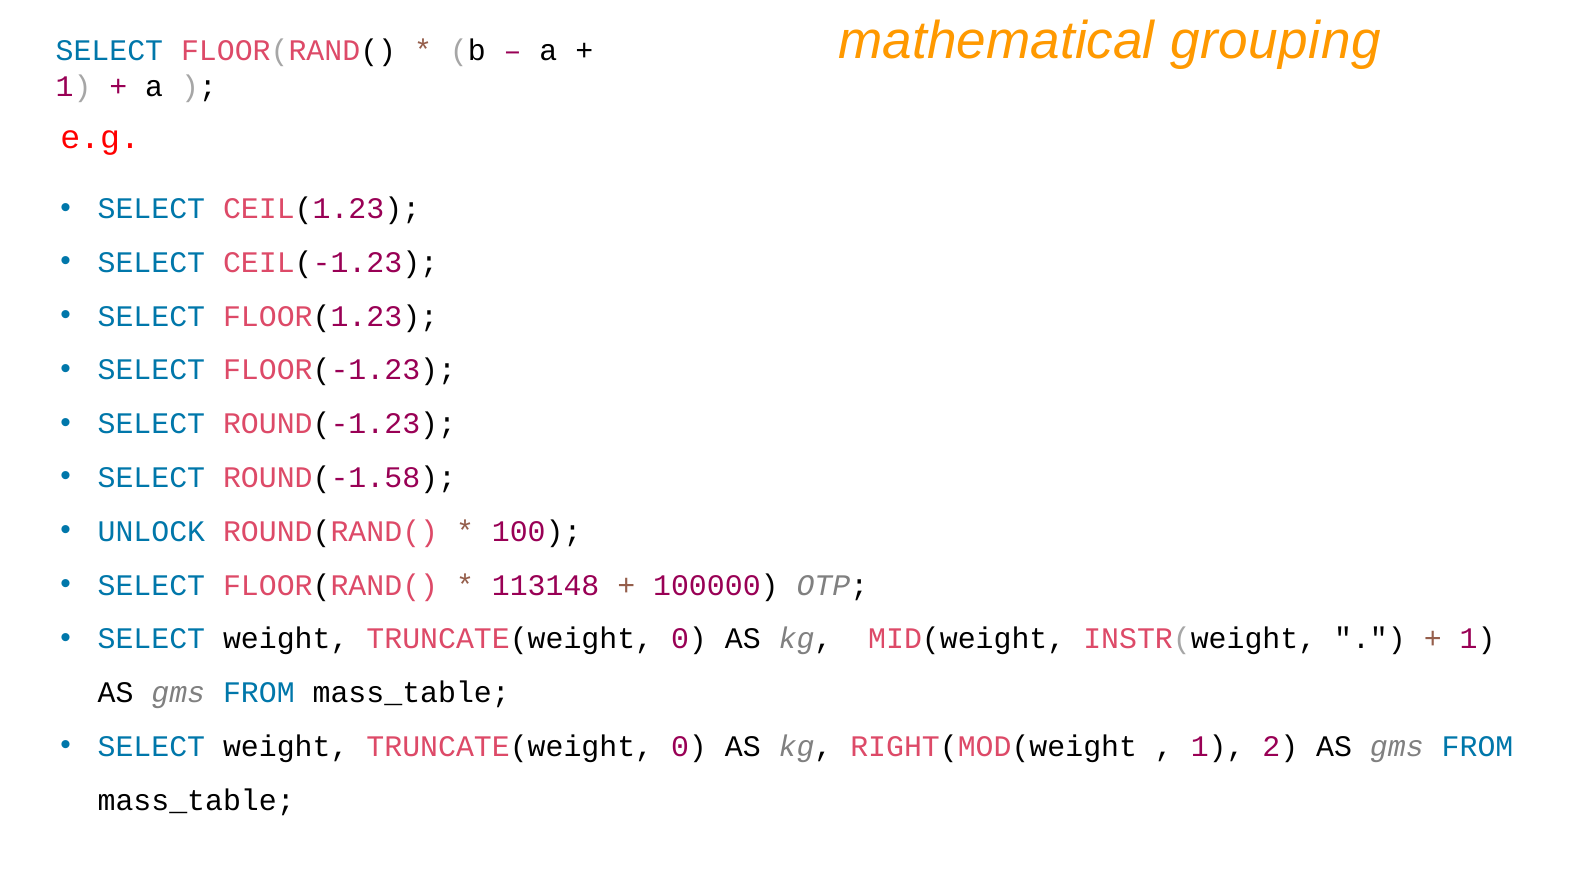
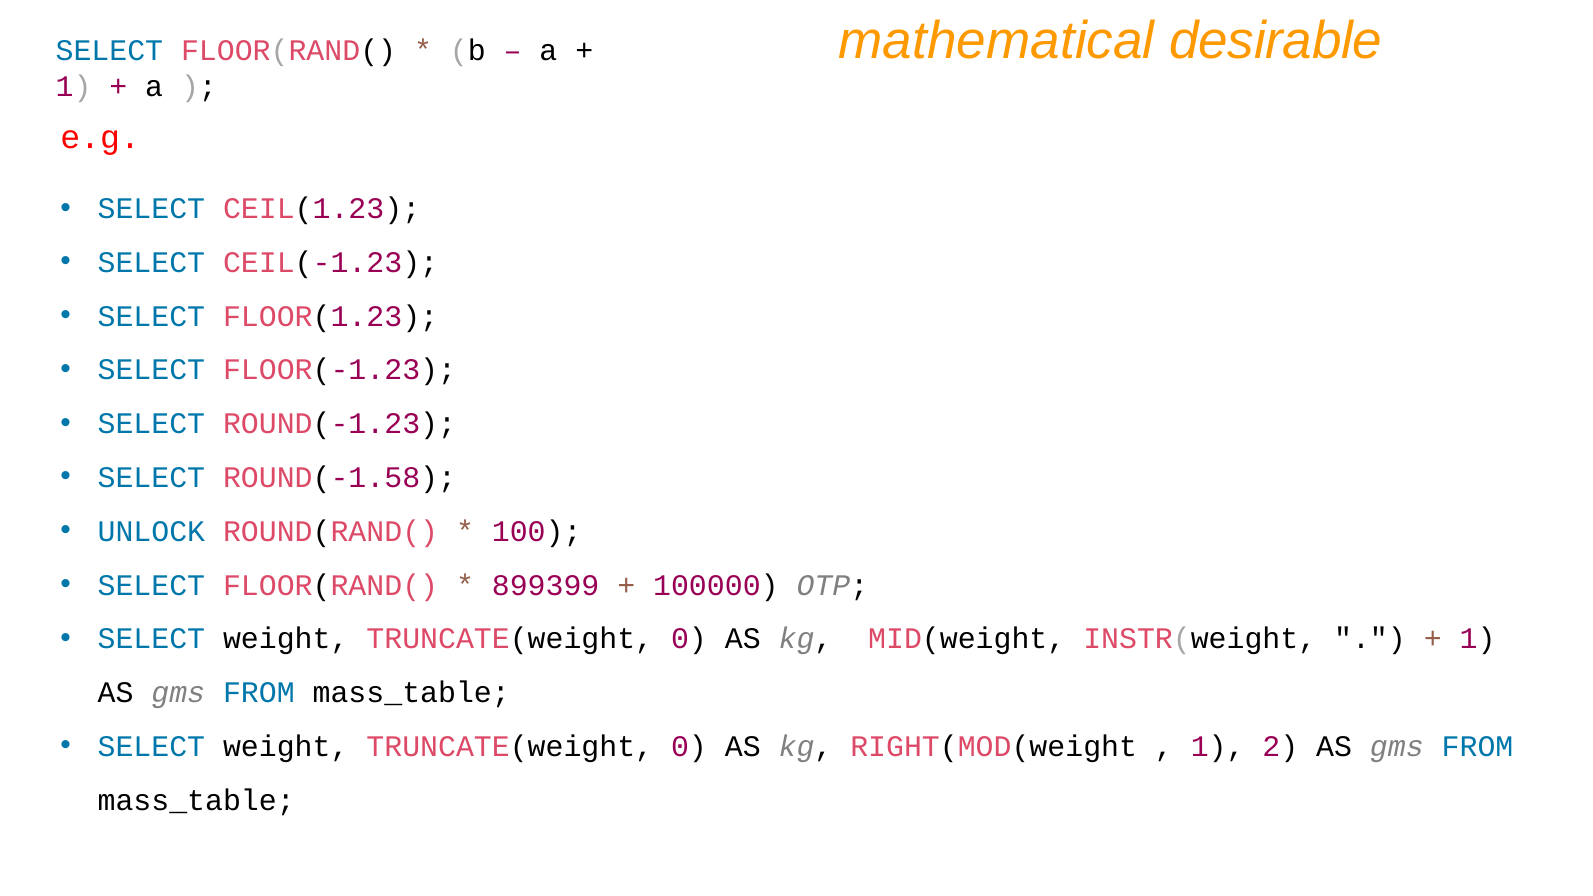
grouping: grouping -> desirable (1276, 41)
113148: 113148 -> 899399 (546, 585)
